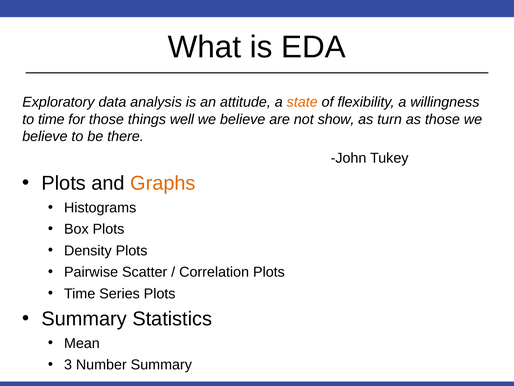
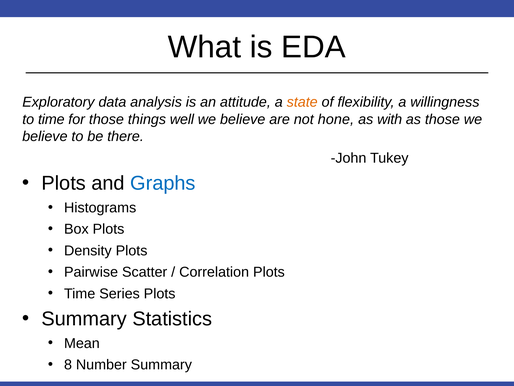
show: show -> hone (336, 119)
turn: turn -> with (390, 119)
Graphs colour: orange -> blue (163, 183)
3: 3 -> 8 (68, 364)
